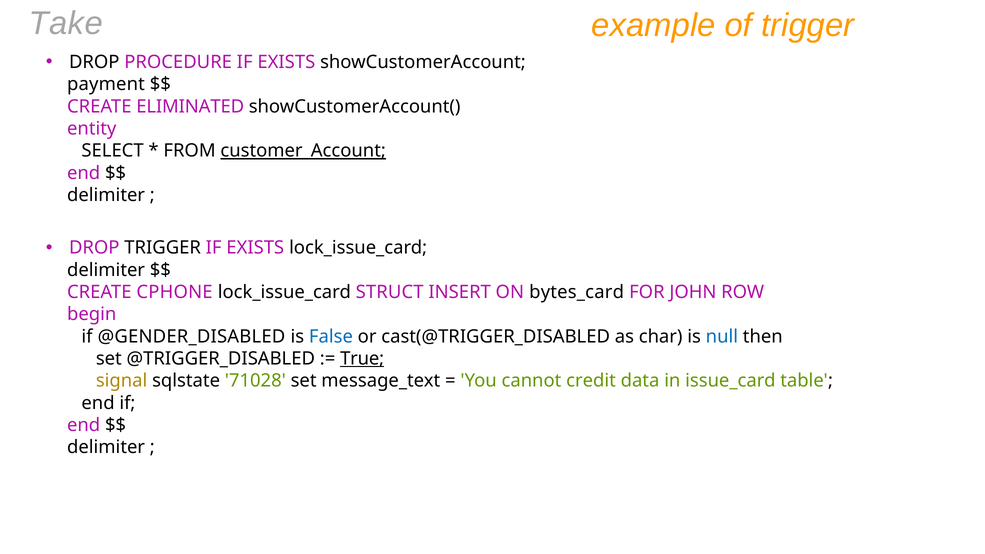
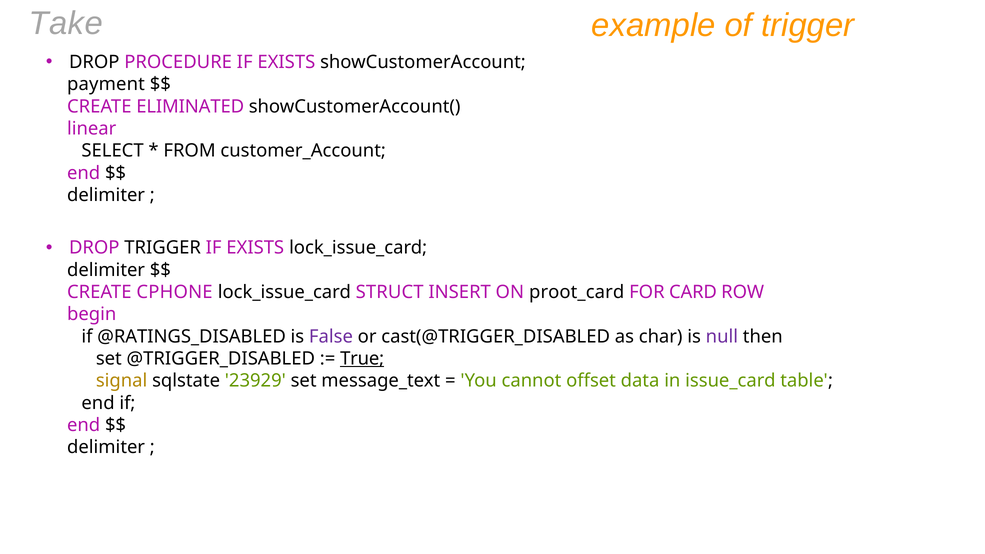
entity: entity -> linear (92, 129)
customer_Account underline: present -> none (303, 151)
bytes_card: bytes_card -> proot_card (577, 292)
JOHN: JOHN -> CARD (693, 292)
@GENDER_DISABLED: @GENDER_DISABLED -> @RATINGS_DISABLED (192, 337)
False colour: blue -> purple (331, 337)
null colour: blue -> purple (722, 337)
71028: 71028 -> 23929 (255, 381)
credit: credit -> offset (591, 381)
